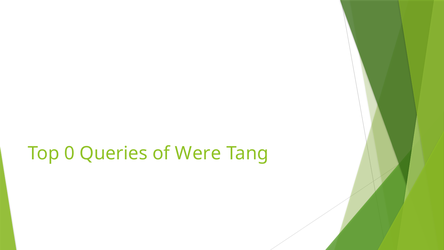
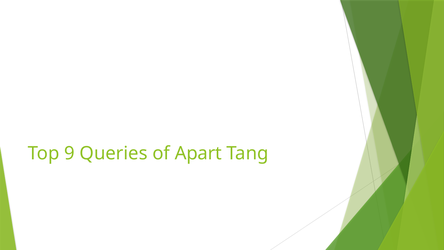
0: 0 -> 9 (70, 153)
Were: Were -> Apart (198, 153)
